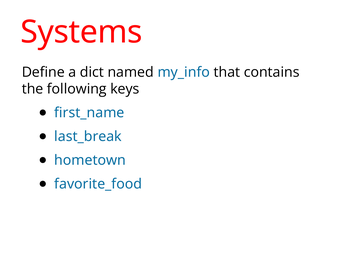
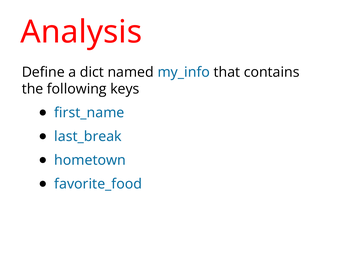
Systems: Systems -> Analysis (81, 32)
